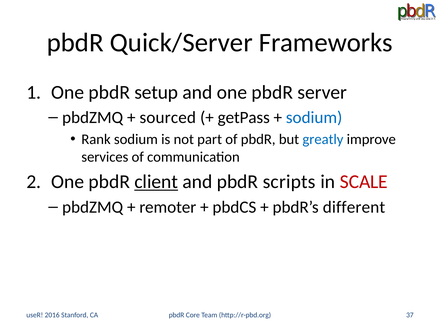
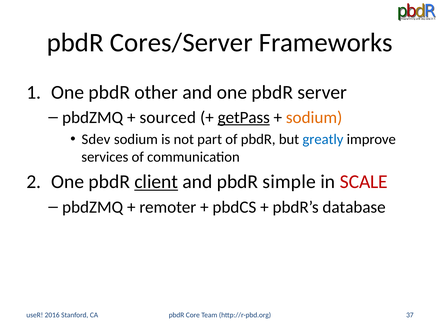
Quick/Server: Quick/Server -> Cores/Server (181, 43)
setup: setup -> other (156, 92)
getPass underline: none -> present (244, 118)
sodium colour: blue -> orange (314, 118)
Rank: Rank -> Sdev (96, 139)
scripts: scripts -> simple (289, 182)
different: different -> database (354, 207)
